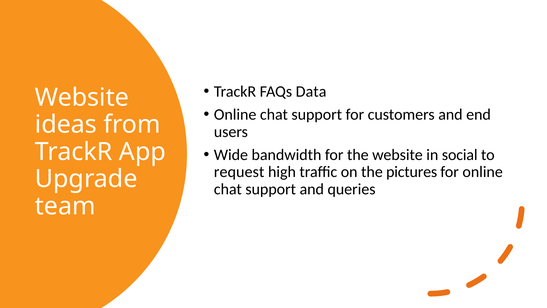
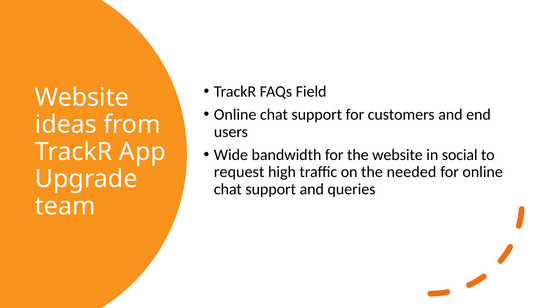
Data: Data -> Field (311, 92)
pictures: pictures -> needed (411, 172)
